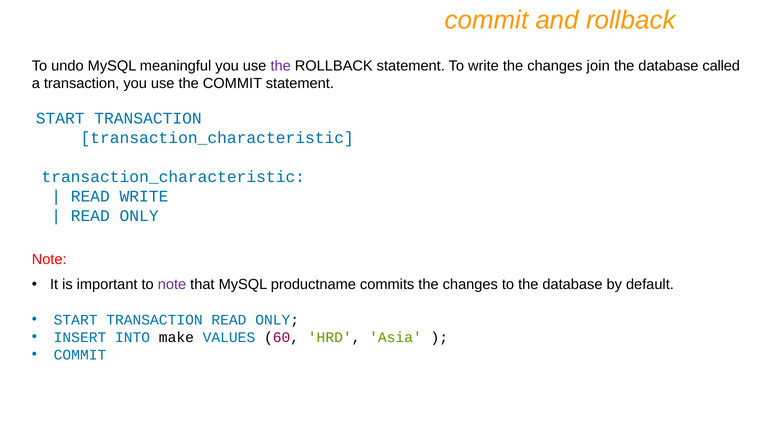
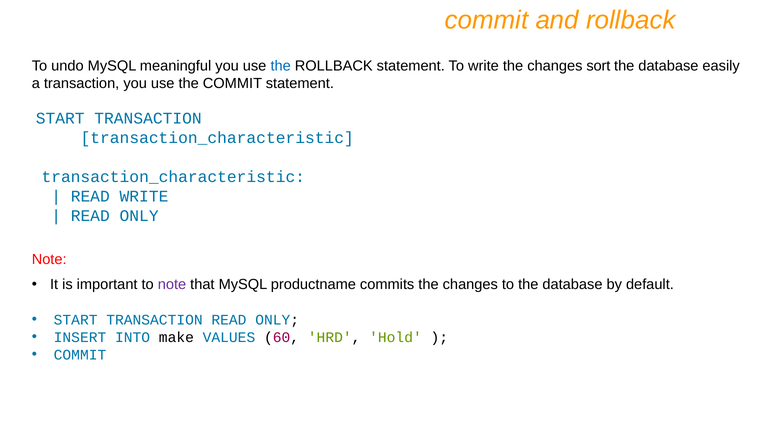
the colour: purple -> blue (281, 66)
join: join -> sort (598, 66)
called: called -> easily (721, 66)
Asia: Asia -> Hold (395, 337)
